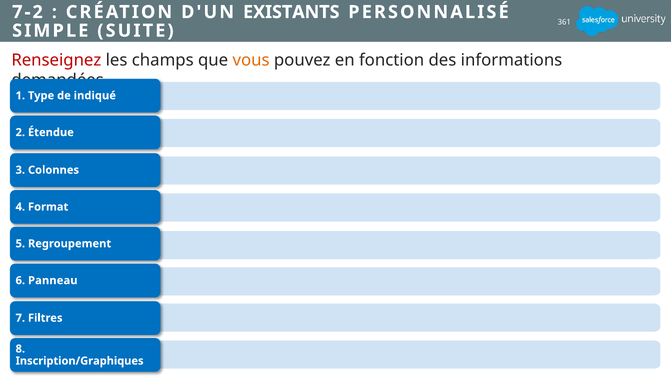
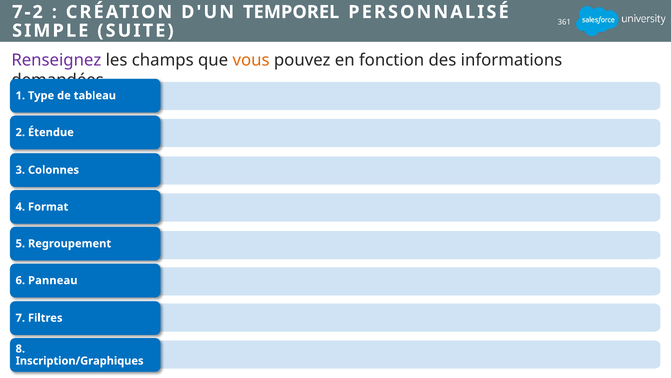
EXISTANTS: EXISTANTS -> TEMPOREL (291, 12)
Renseignez colour: red -> purple (56, 60)
indiqué: indiqué -> tableau (95, 95)
